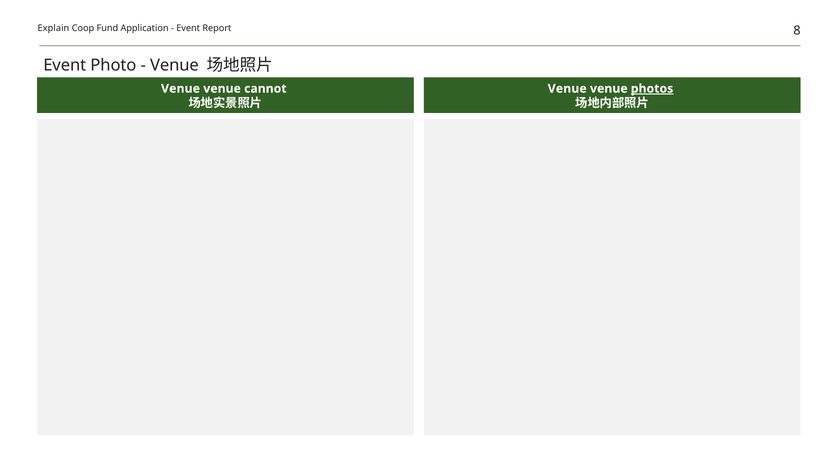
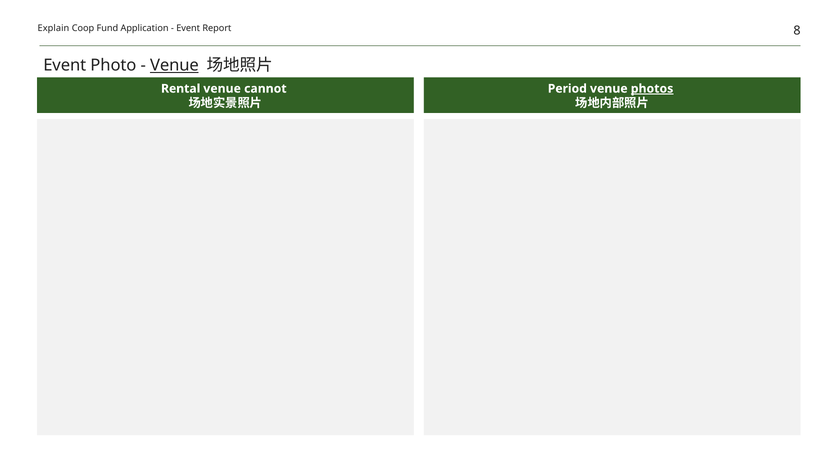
Venue underline: none -> present (174, 65)
Venue: Venue -> Rental (181, 89)
Venue: Venue -> Period (567, 89)
